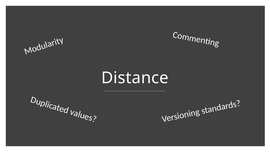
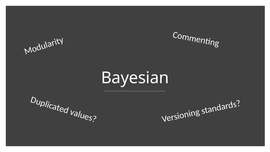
Distance: Distance -> Bayesian (135, 78)
